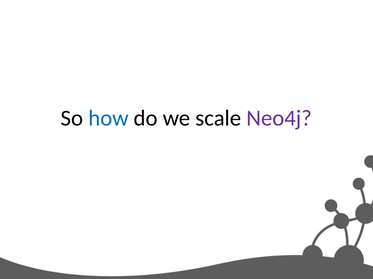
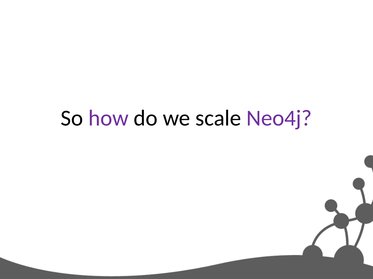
how colour: blue -> purple (108, 118)
